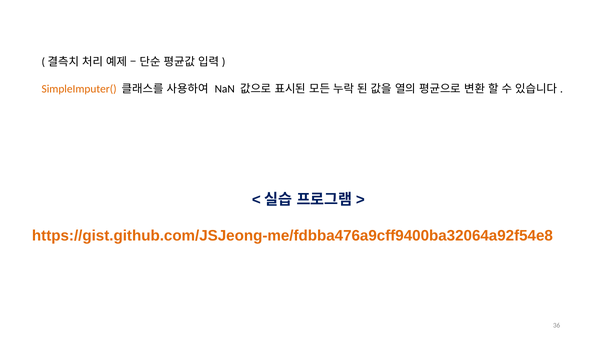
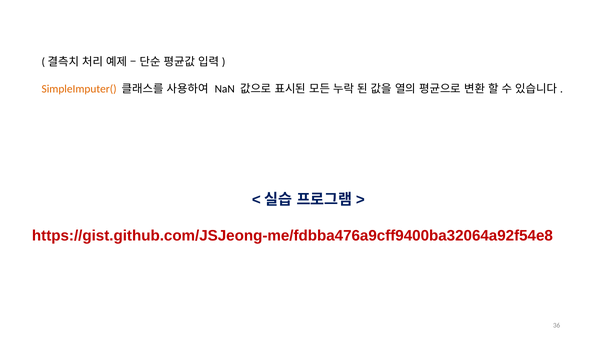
https://gist.github.com/JSJeong-me/fdbba476a9cff9400ba32064a92f54e8 colour: orange -> red (292, 236)
